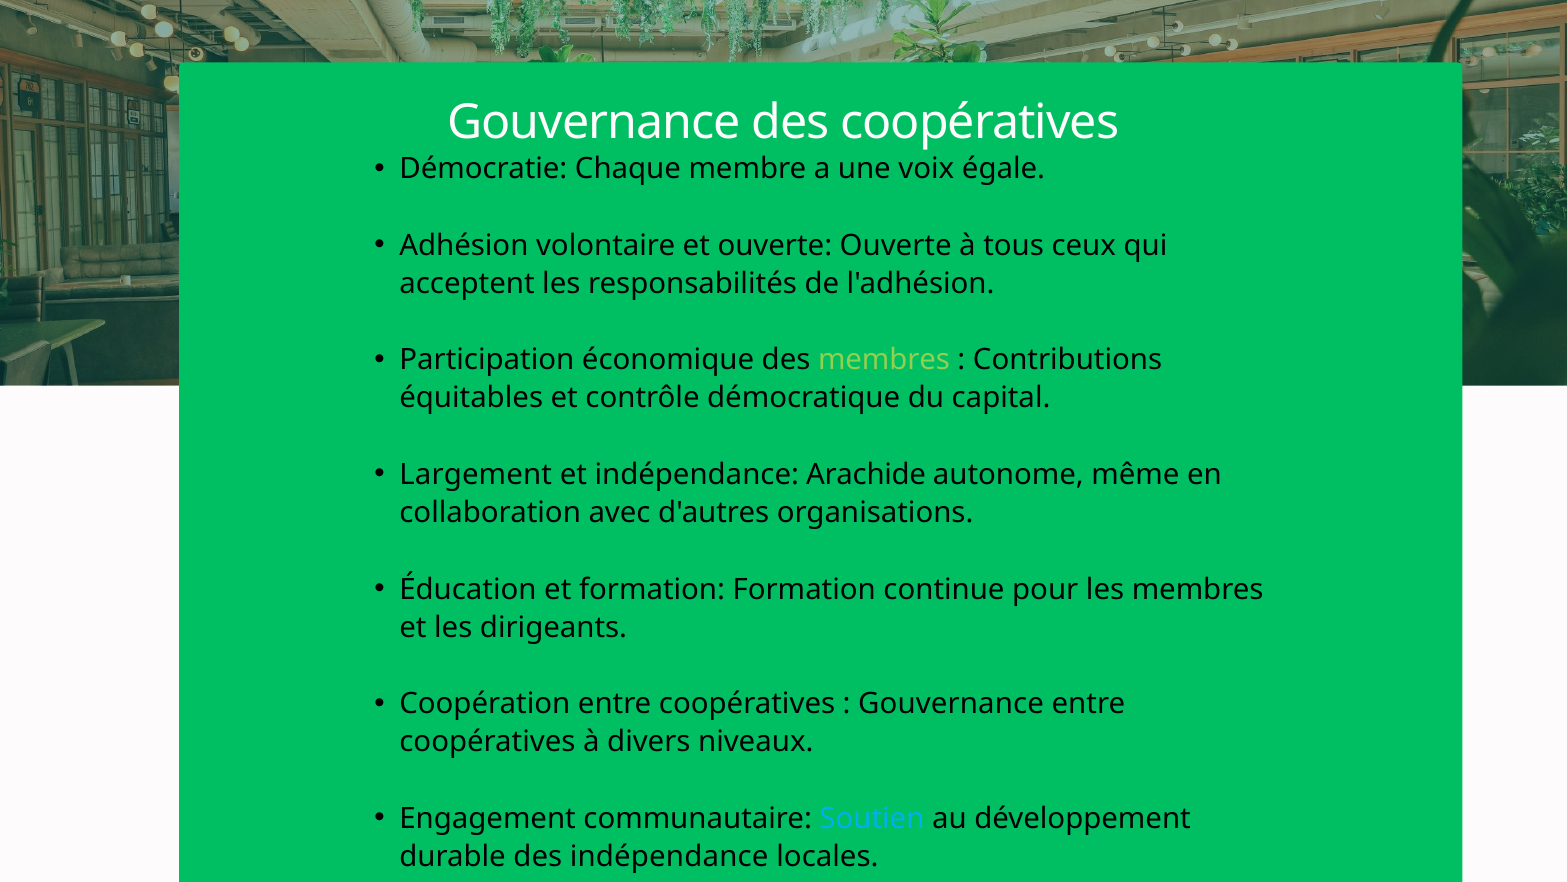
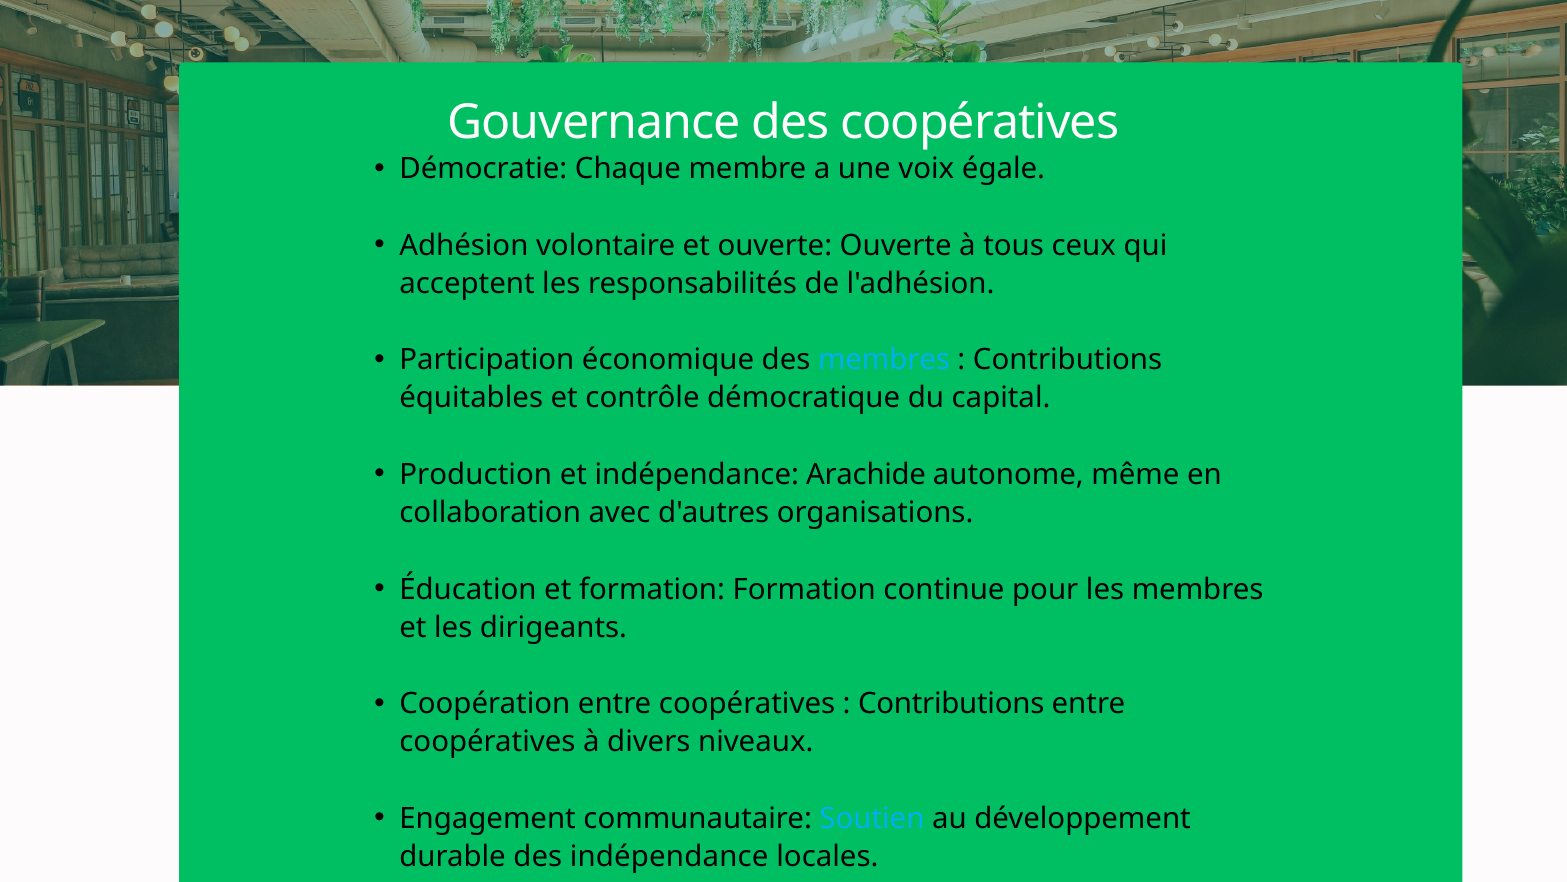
membres colour: light green -> light blue (884, 360)
Largement: Largement -> Production (476, 474)
Gouvernance: Gouvernance -> Contributions (951, 703)
